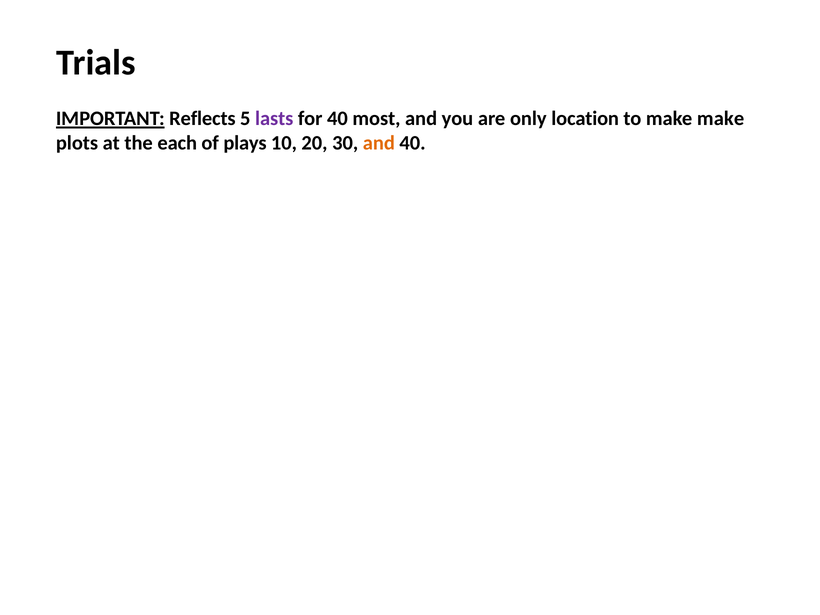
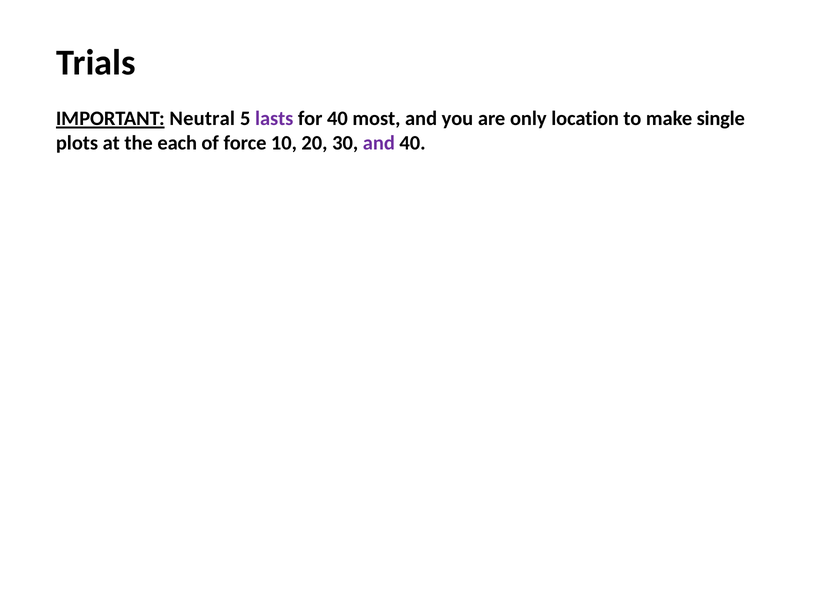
Reflects: Reflects -> Neutral (202, 119)
make make: make -> single (721, 119)
plays: plays -> force (245, 143)
and colour: orange -> purple (379, 143)
